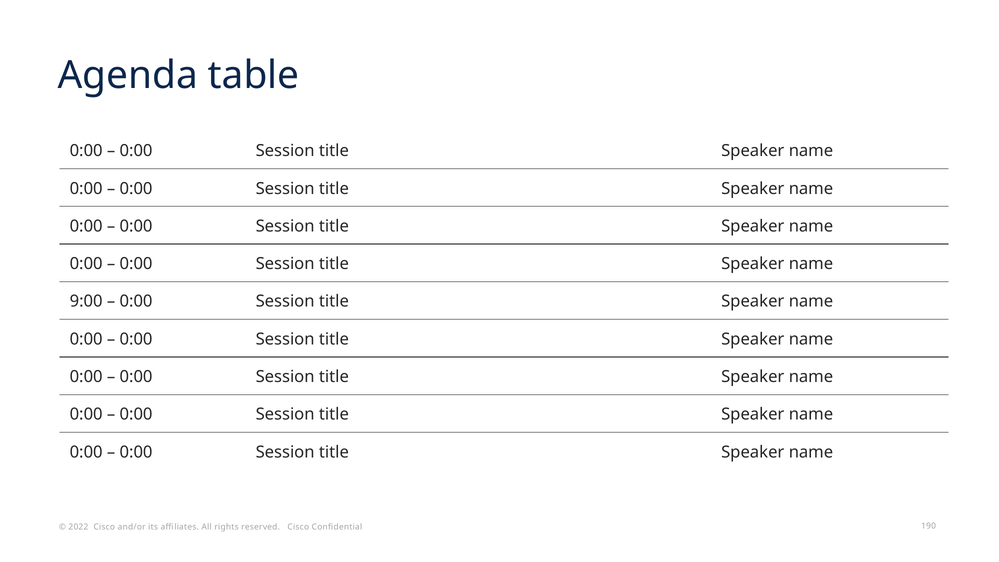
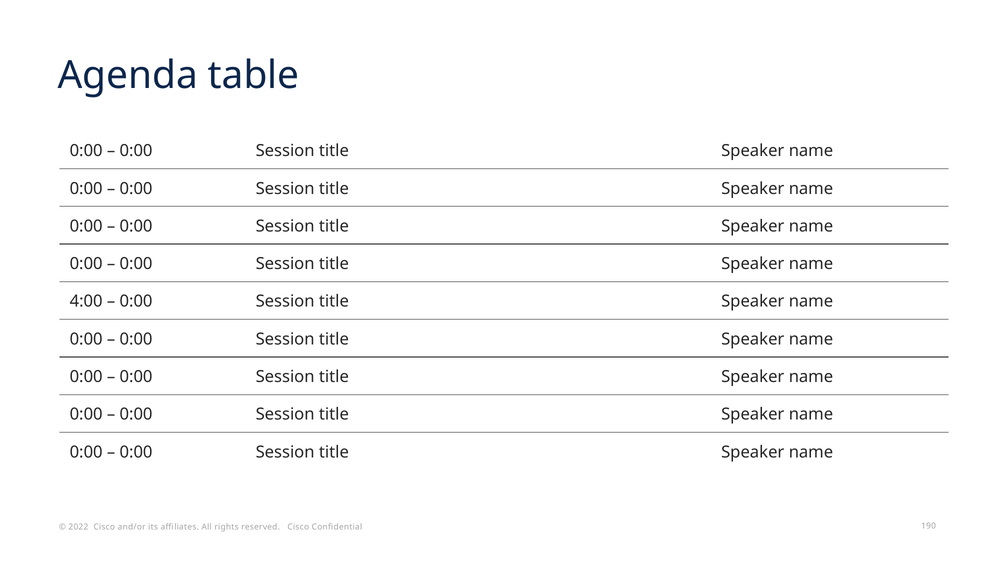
9:00: 9:00 -> 4:00 (86, 301)
